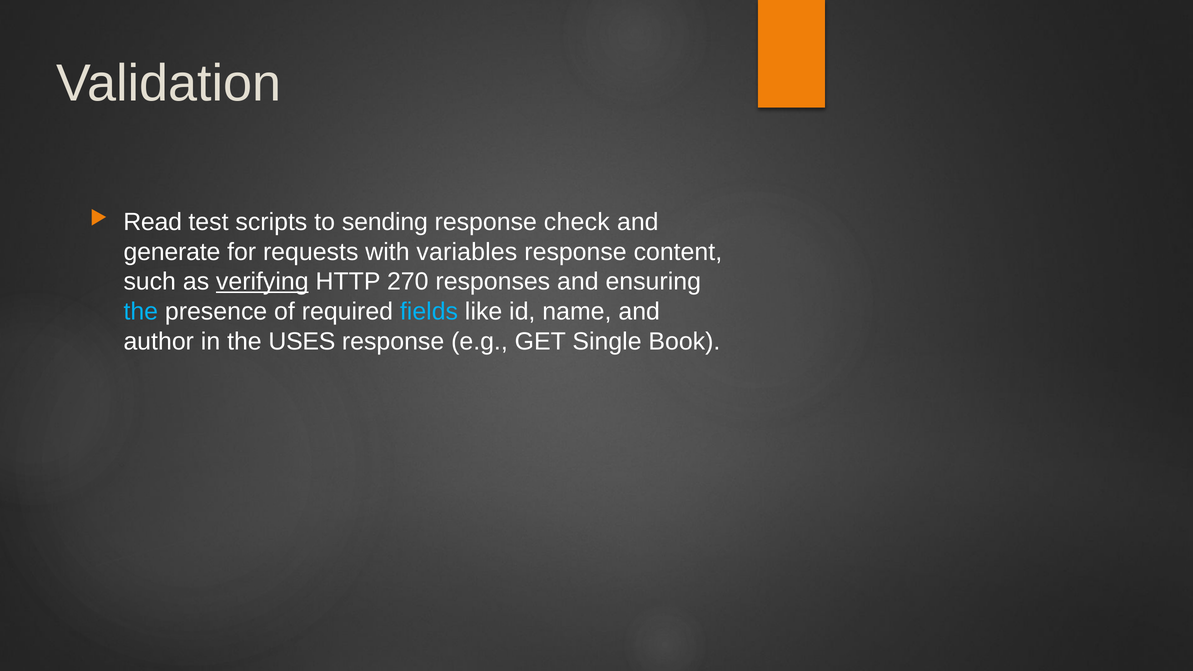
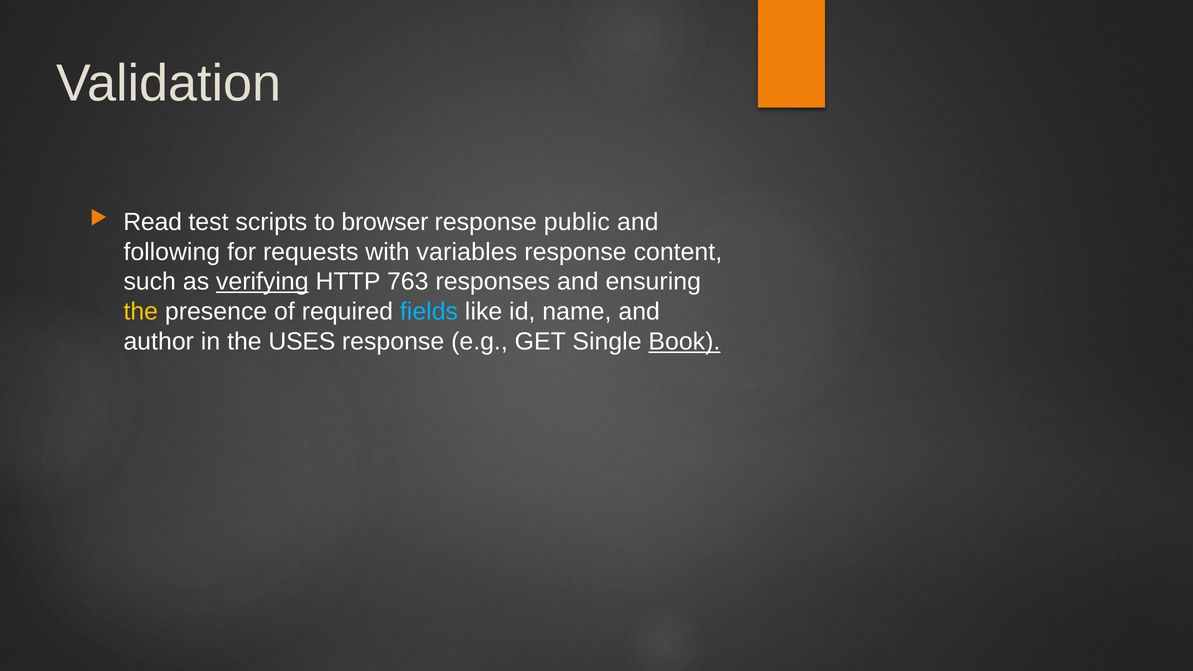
sending: sending -> browser (385, 222)
check: check -> public (577, 222)
generate: generate -> following (172, 252)
270: 270 -> 763 (408, 282)
the colour: light blue -> yellow (141, 312)
Book underline: none -> present (684, 342)
